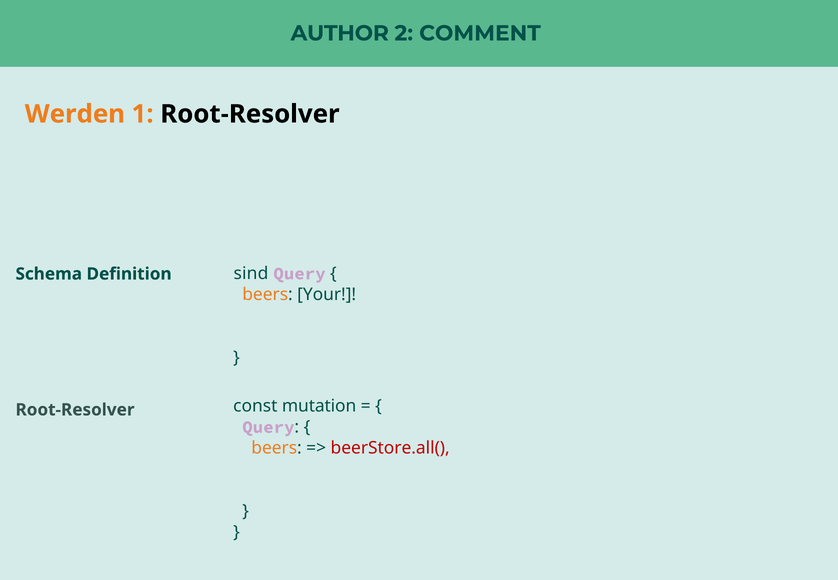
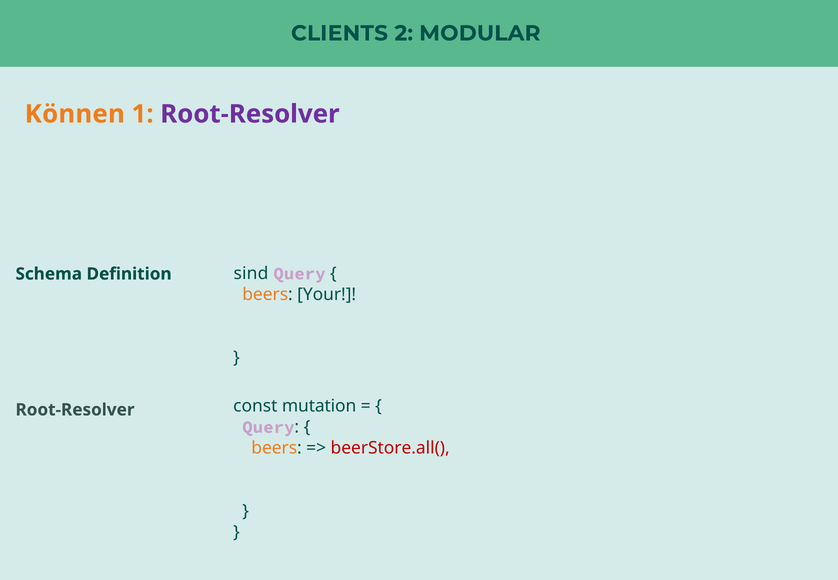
AUTHOR: AUTHOR -> CLIENTS (340, 33)
COMMENT: COMMENT -> MODULAR (480, 33)
Werden: Werden -> Können (75, 114)
Root-Resolver colour: black -> purple (250, 114)
